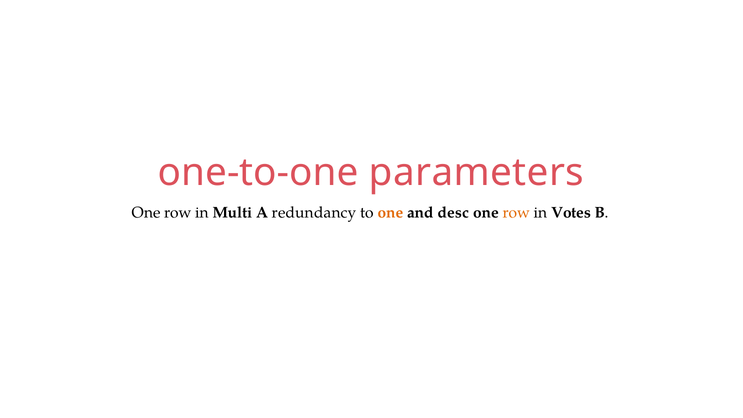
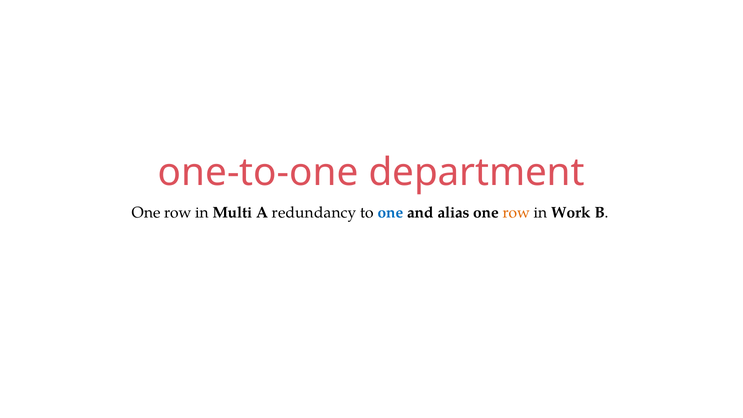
parameters: parameters -> department (477, 173)
one colour: orange -> blue (390, 213)
desc: desc -> alias (454, 213)
Votes: Votes -> Work (571, 213)
